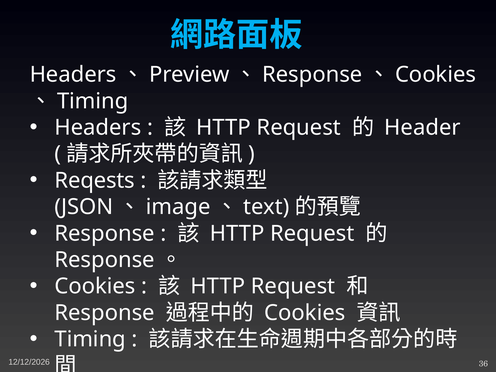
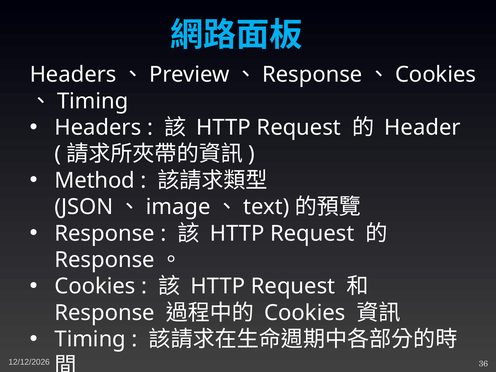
Reqests: Reqests -> Method (95, 180)
